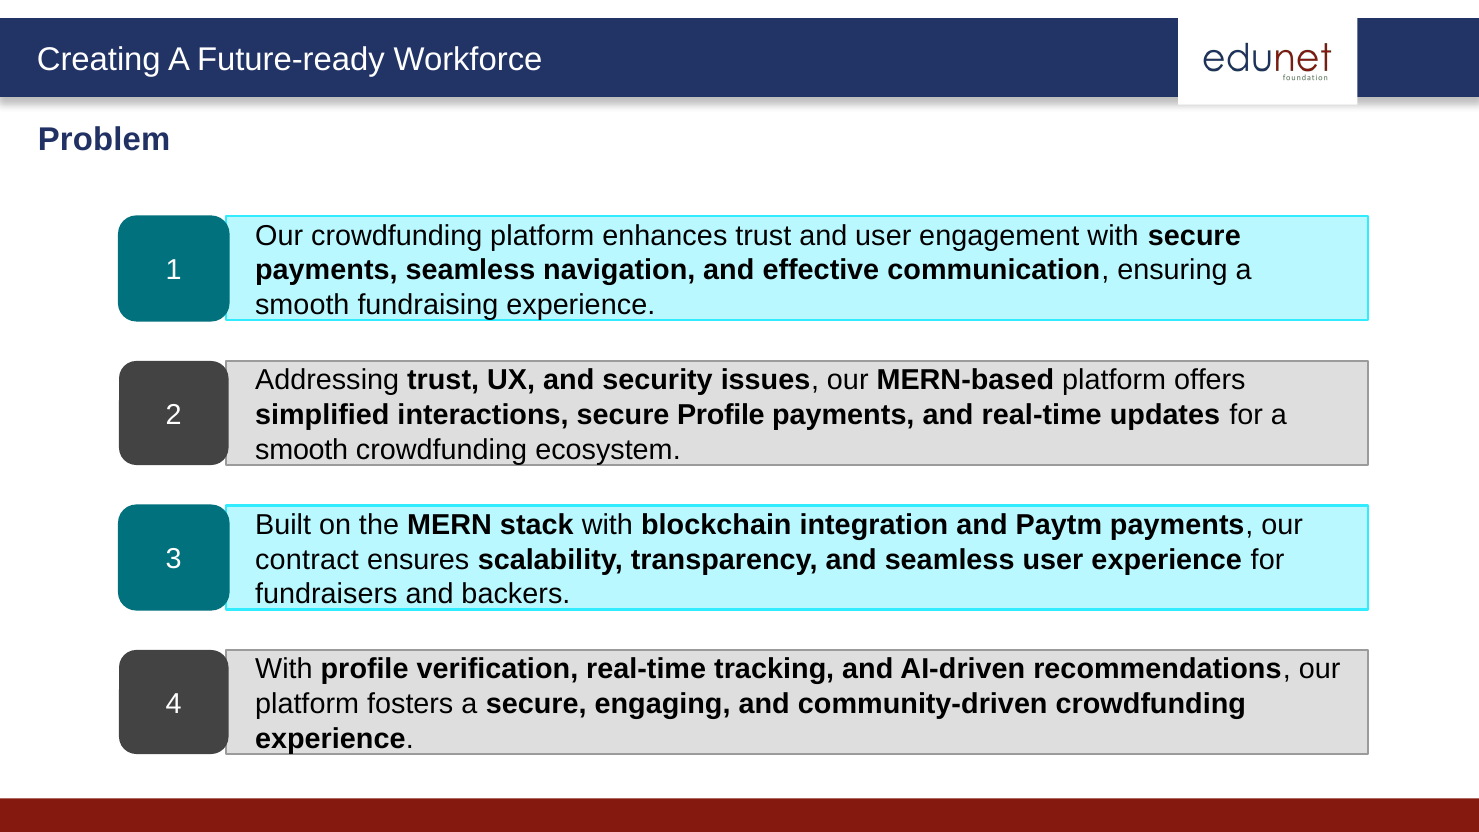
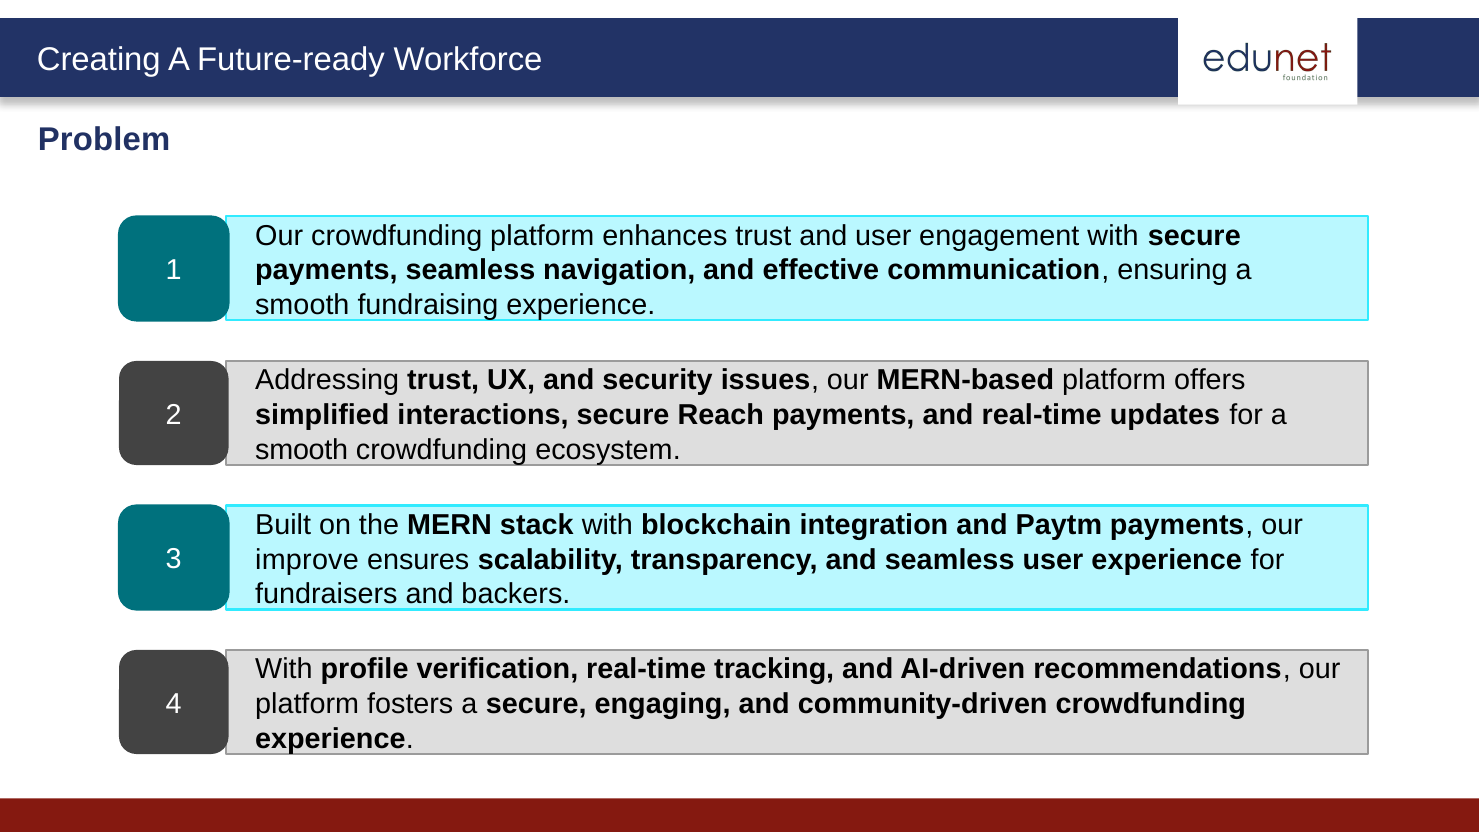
secure Profile: Profile -> Reach (721, 415)
contract: contract -> improve (307, 560)
